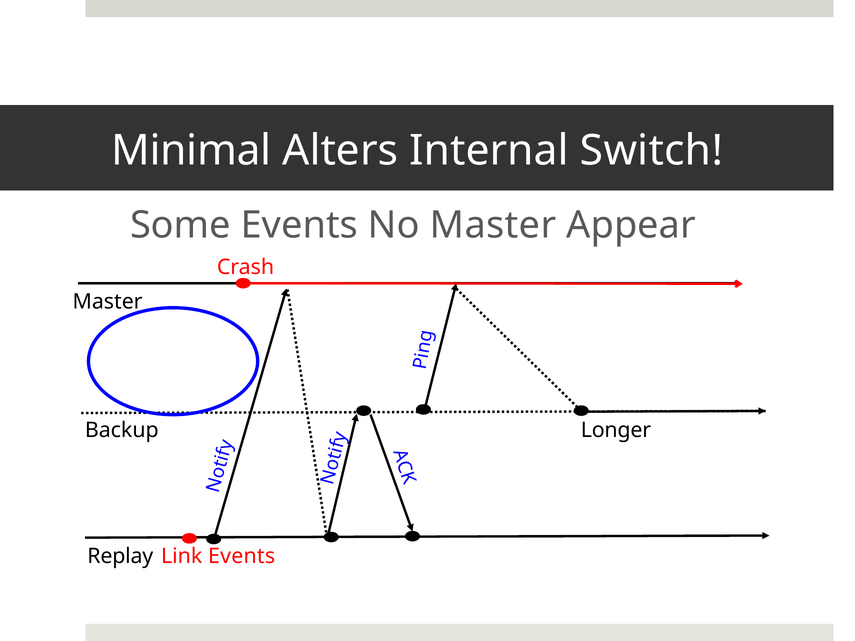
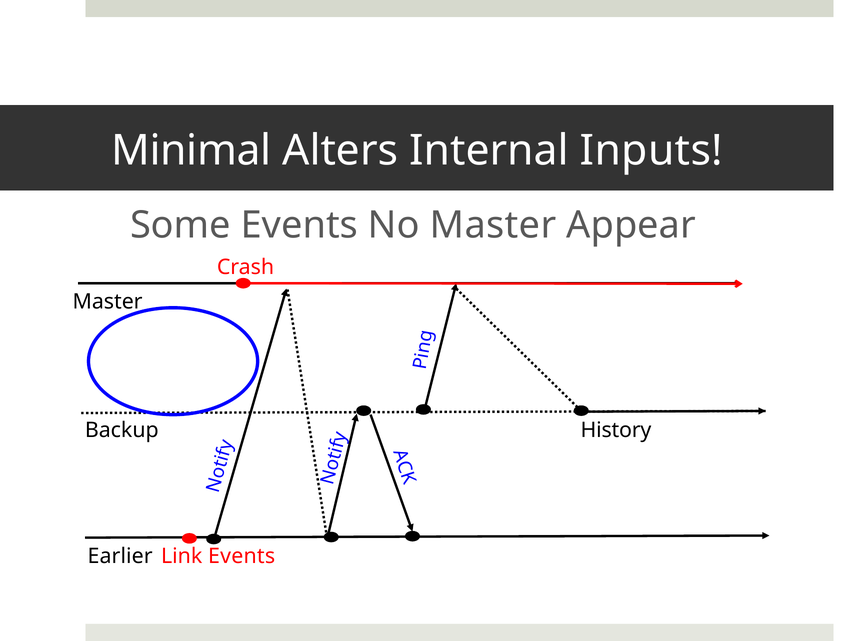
Switch: Switch -> Inputs (651, 151)
Longer: Longer -> History (616, 430)
Replay: Replay -> Earlier (120, 556)
